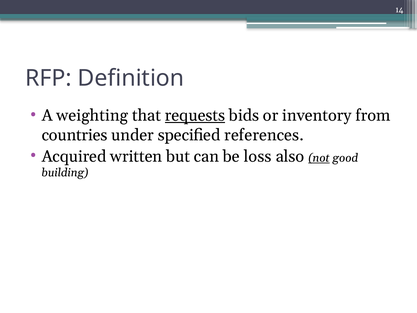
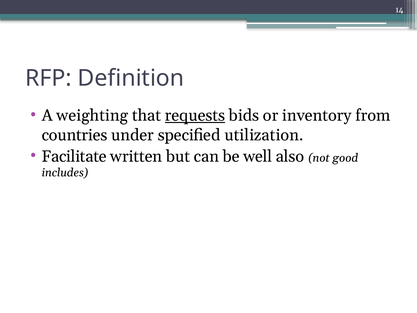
references: references -> utilization (264, 135)
Acquired: Acquired -> Facilitate (74, 156)
loss: loss -> well (258, 156)
not underline: present -> none (319, 158)
building: building -> includes (65, 173)
